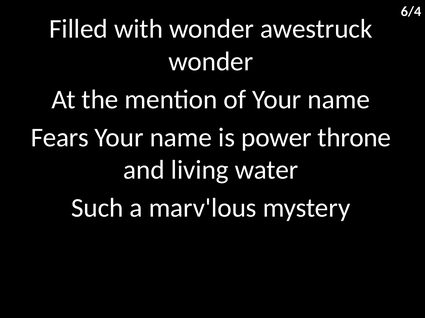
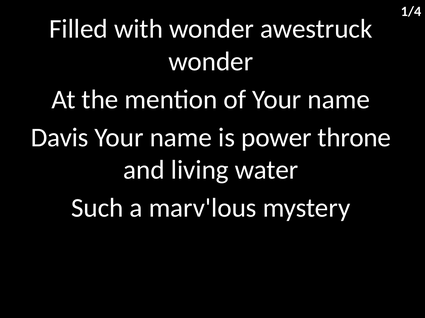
6/4: 6/4 -> 1/4 (411, 12)
Fears: Fears -> Davis (60, 138)
